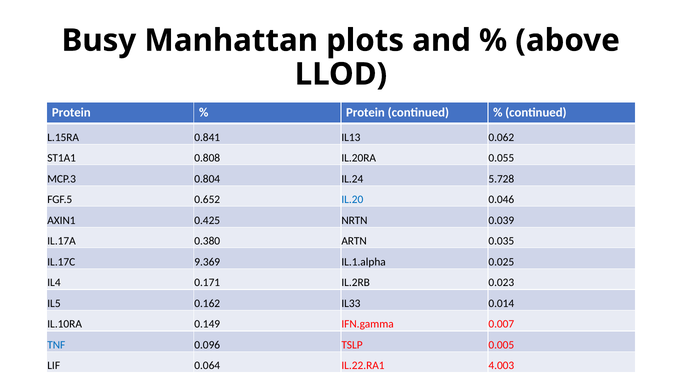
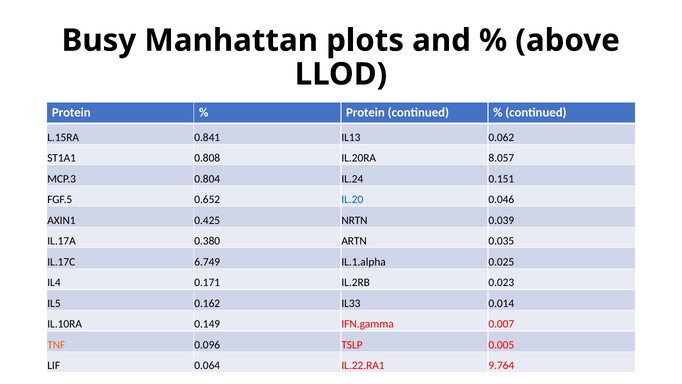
0.055: 0.055 -> 8.057 (501, 158)
5.728: 5.728 -> 0.151 (501, 179)
9.369: 9.369 -> 6.749 (207, 262)
TNF colour: blue -> orange (56, 345)
4.003: 4.003 -> 9.764 (501, 365)
